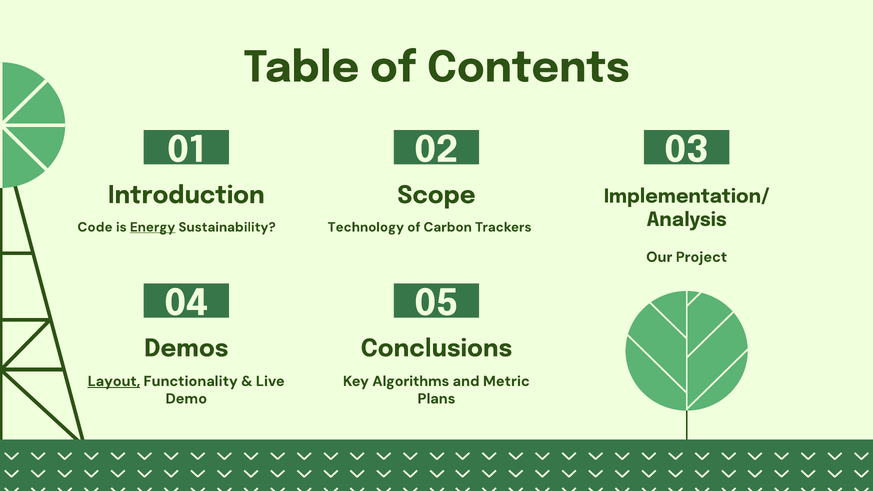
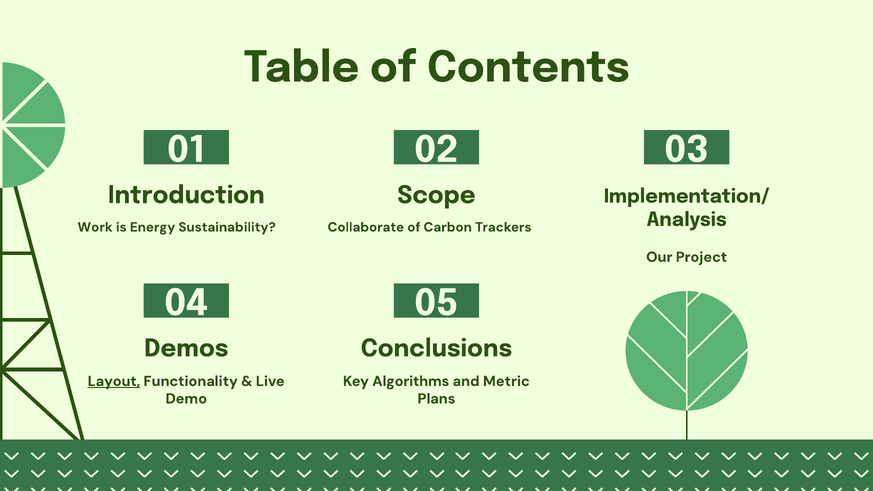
Code: Code -> Work (95, 227)
Energy underline: present -> none (153, 227)
Technology: Technology -> Collaborate (366, 227)
